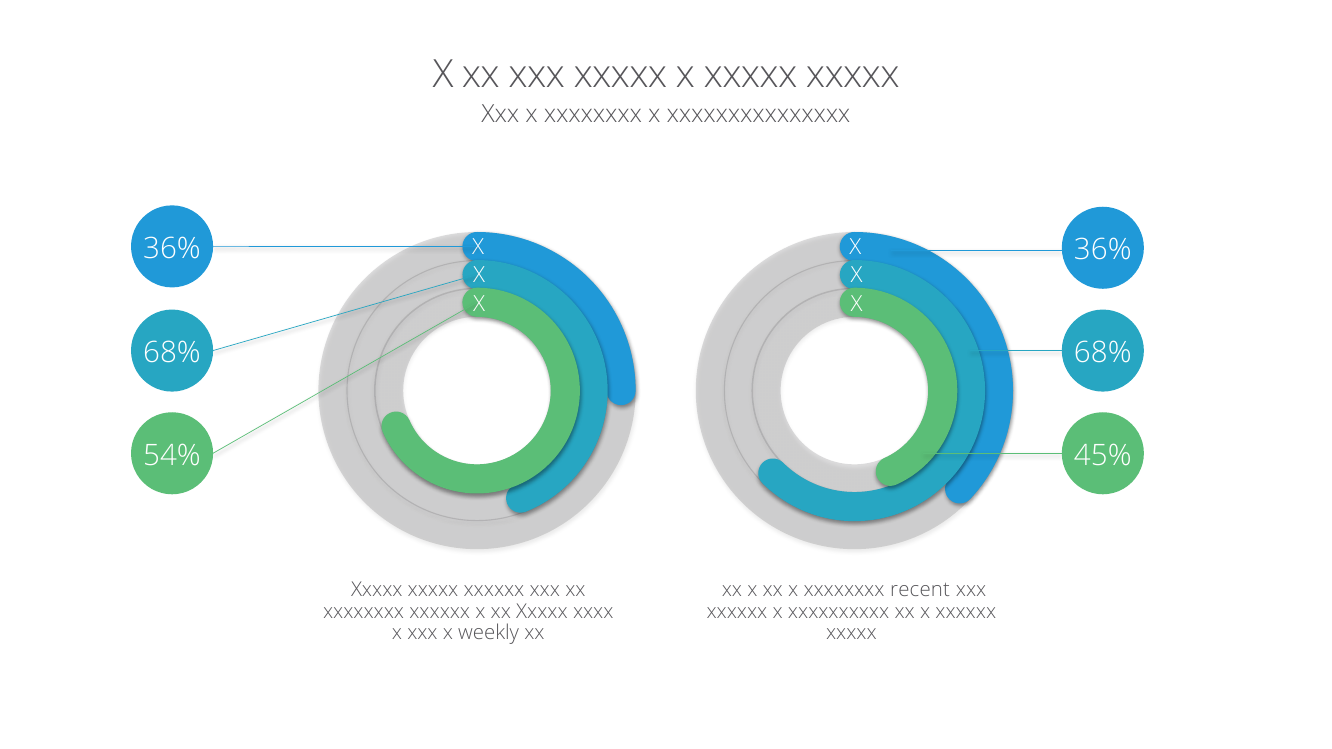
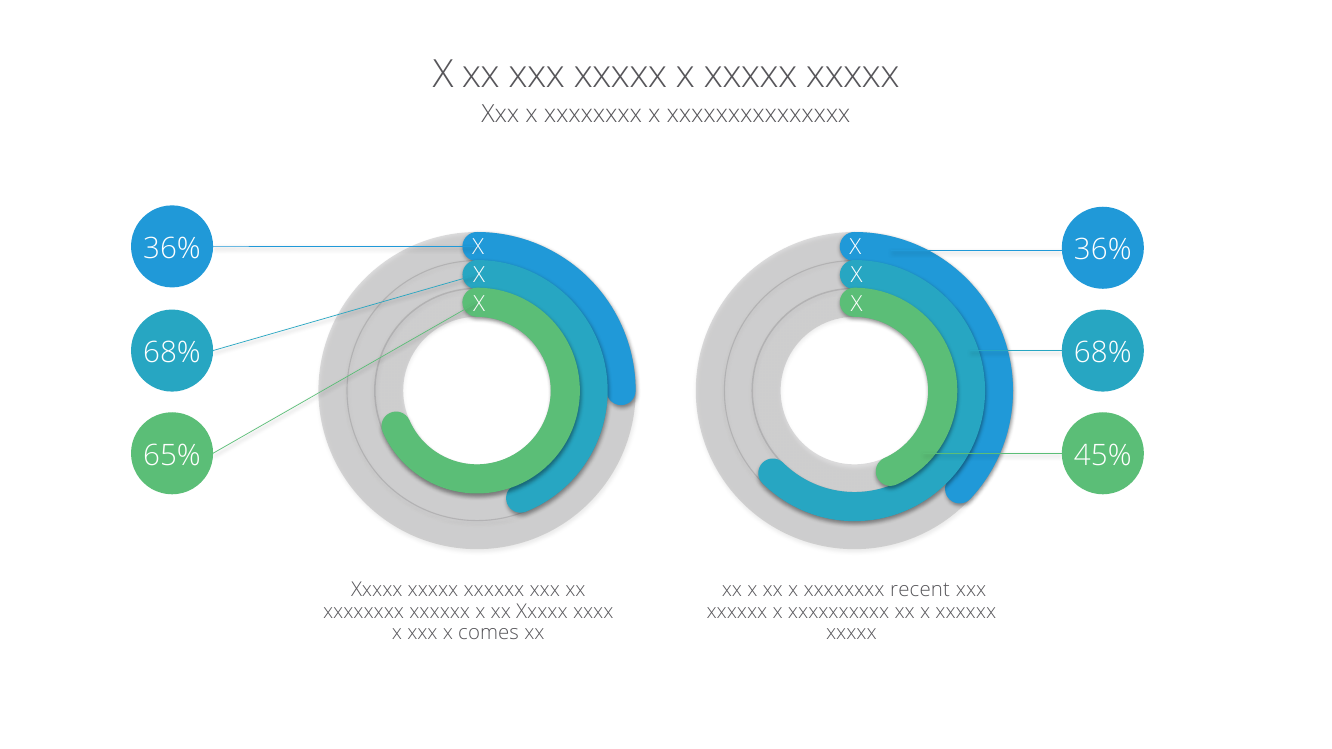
54%: 54% -> 65% (172, 455)
weekly: weekly -> comes (489, 633)
